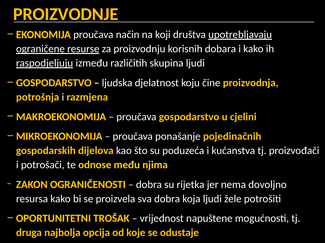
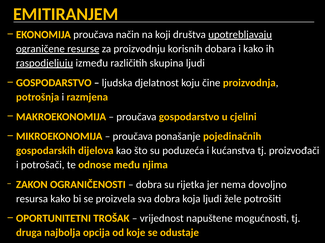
PROIZVODNJE: PROIZVODNJE -> EMITIRANJEM (66, 14)
